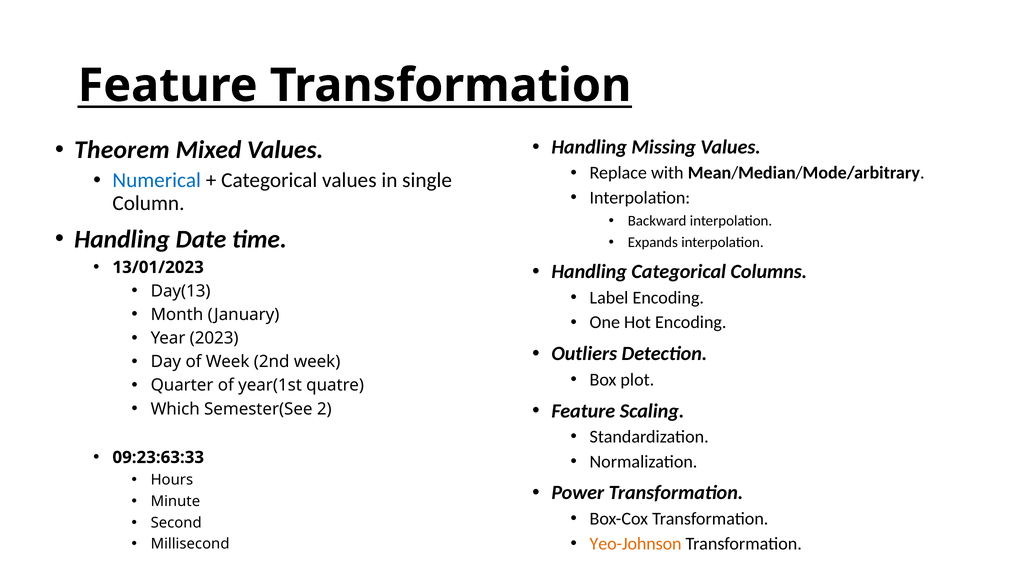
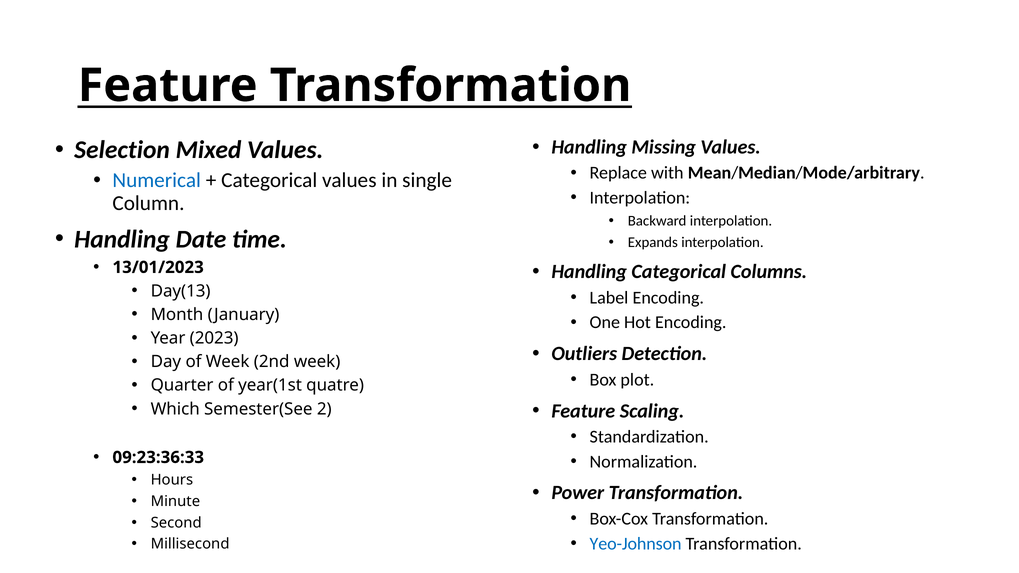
Theorem: Theorem -> Selection (122, 150)
09:23:63:33: 09:23:63:33 -> 09:23:36:33 (158, 458)
Yeo-Johnson colour: orange -> blue (636, 544)
